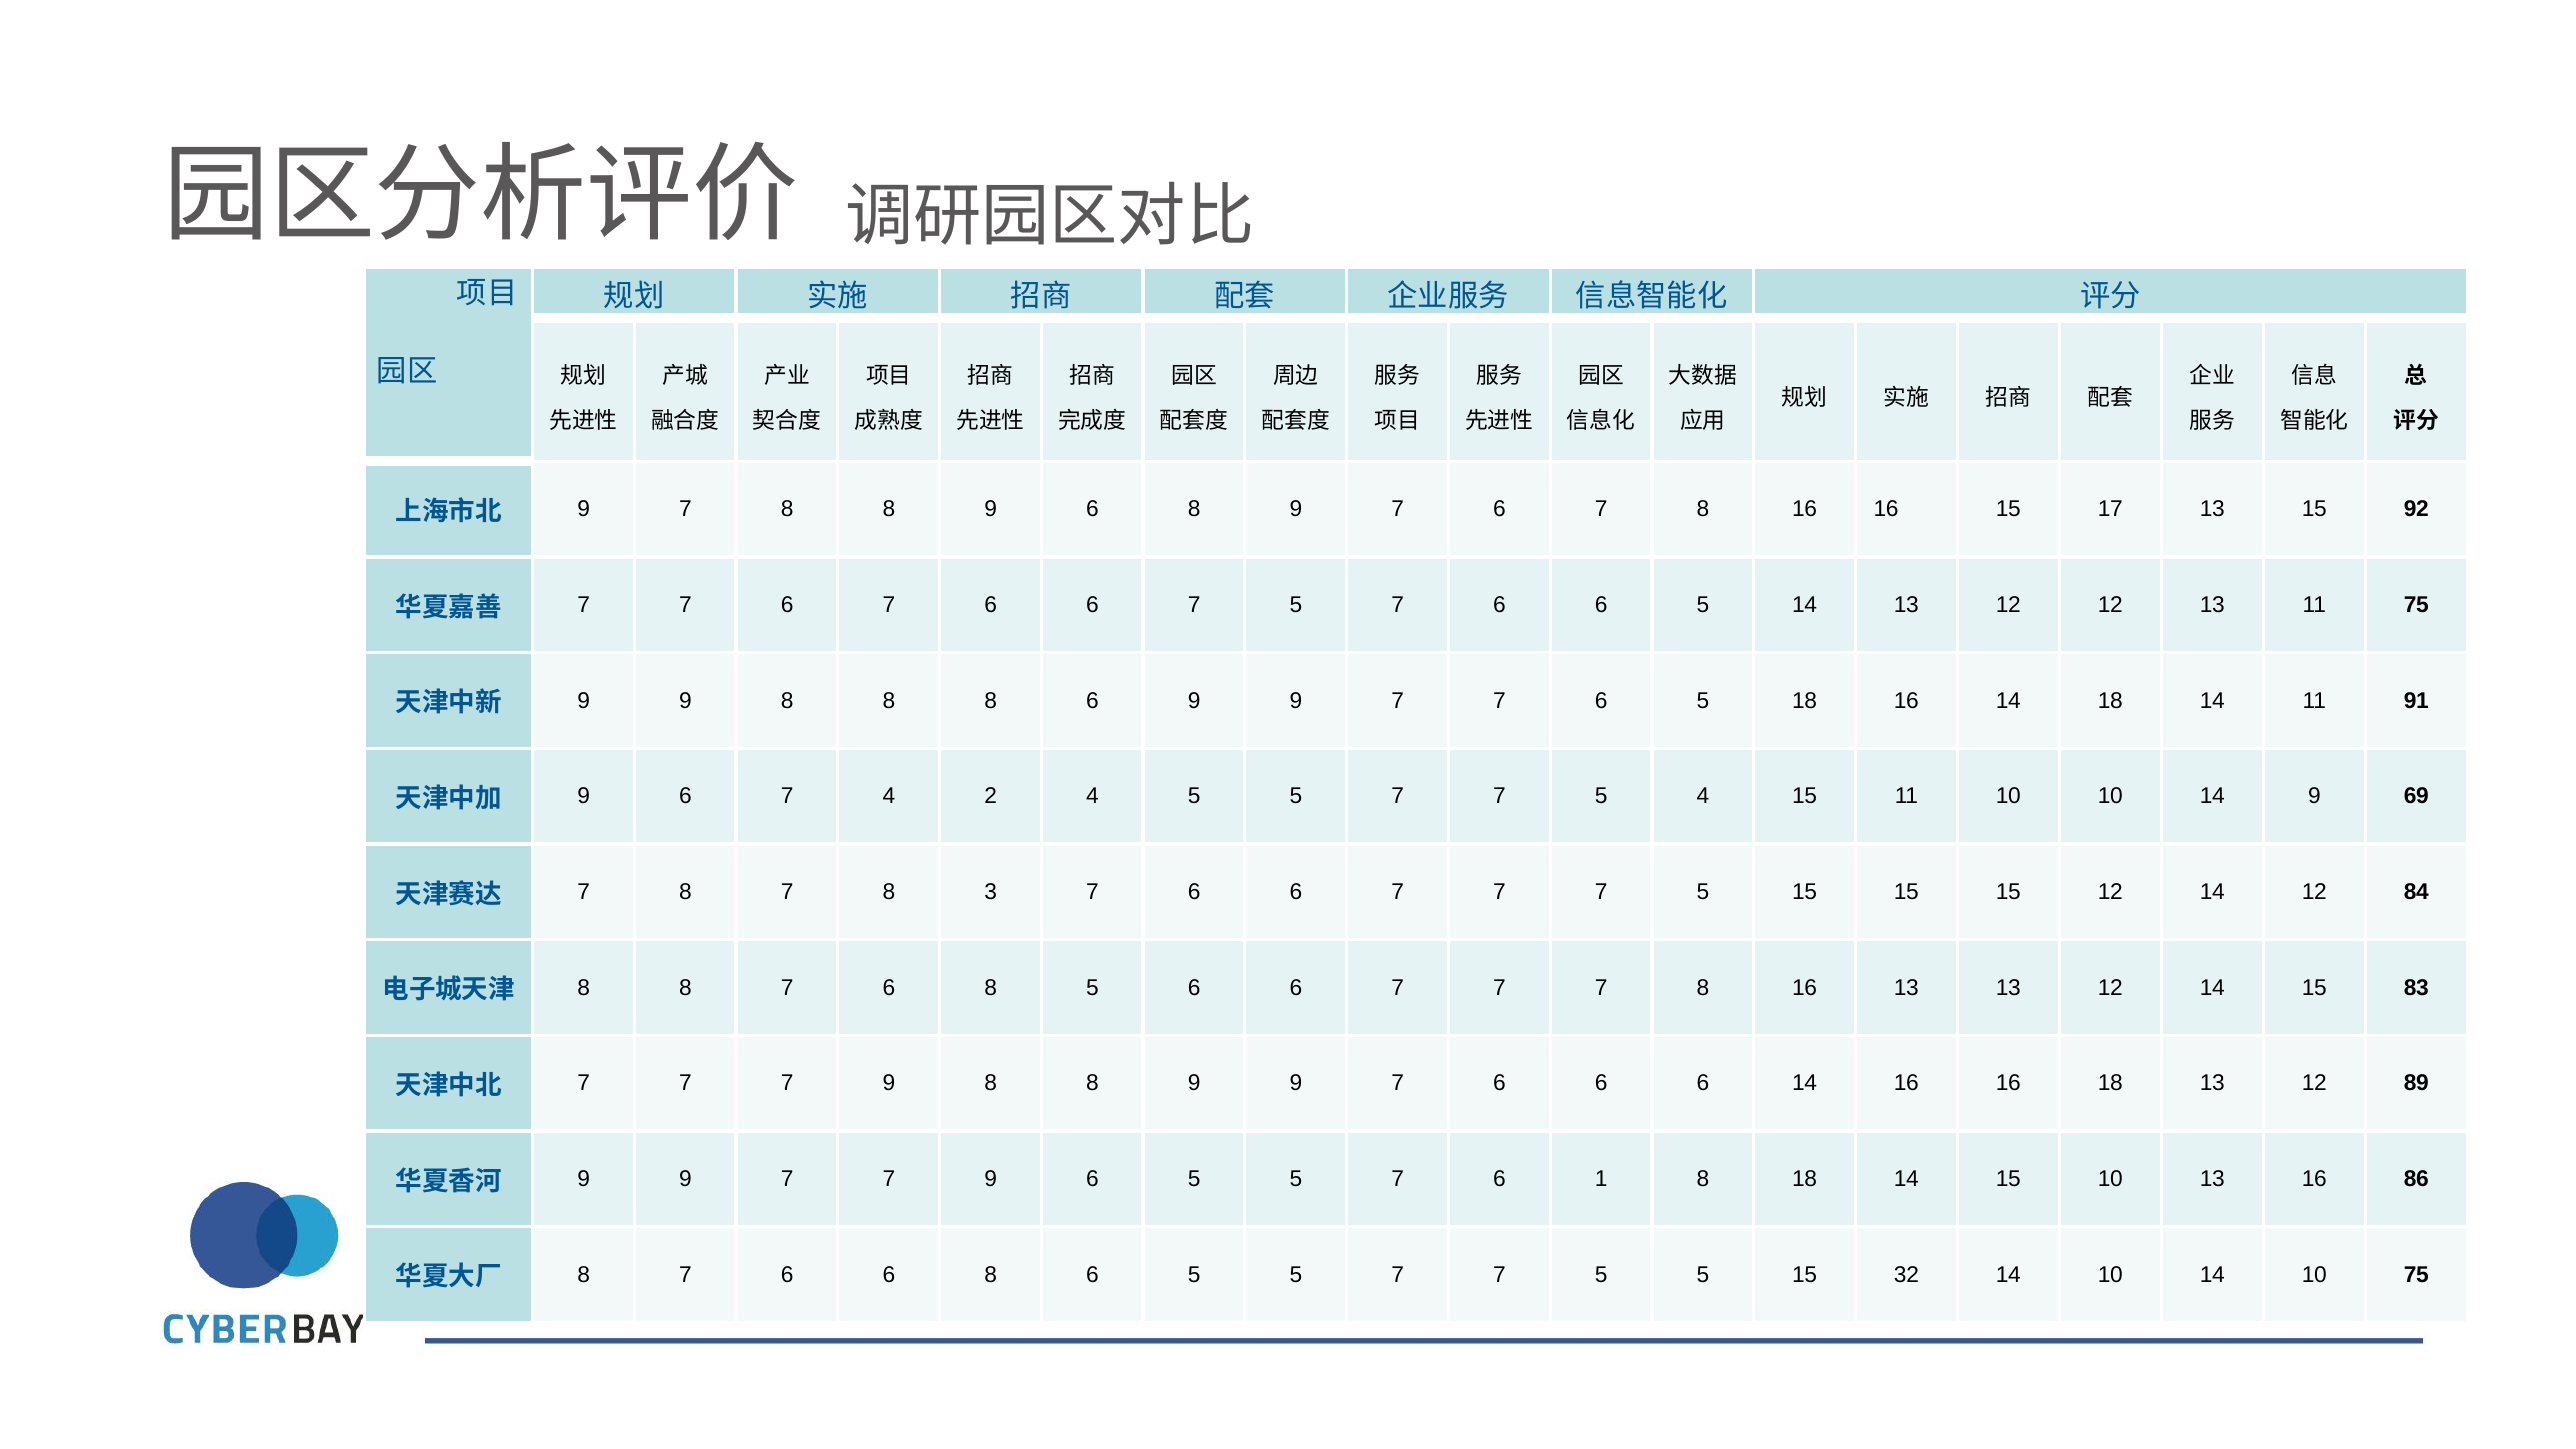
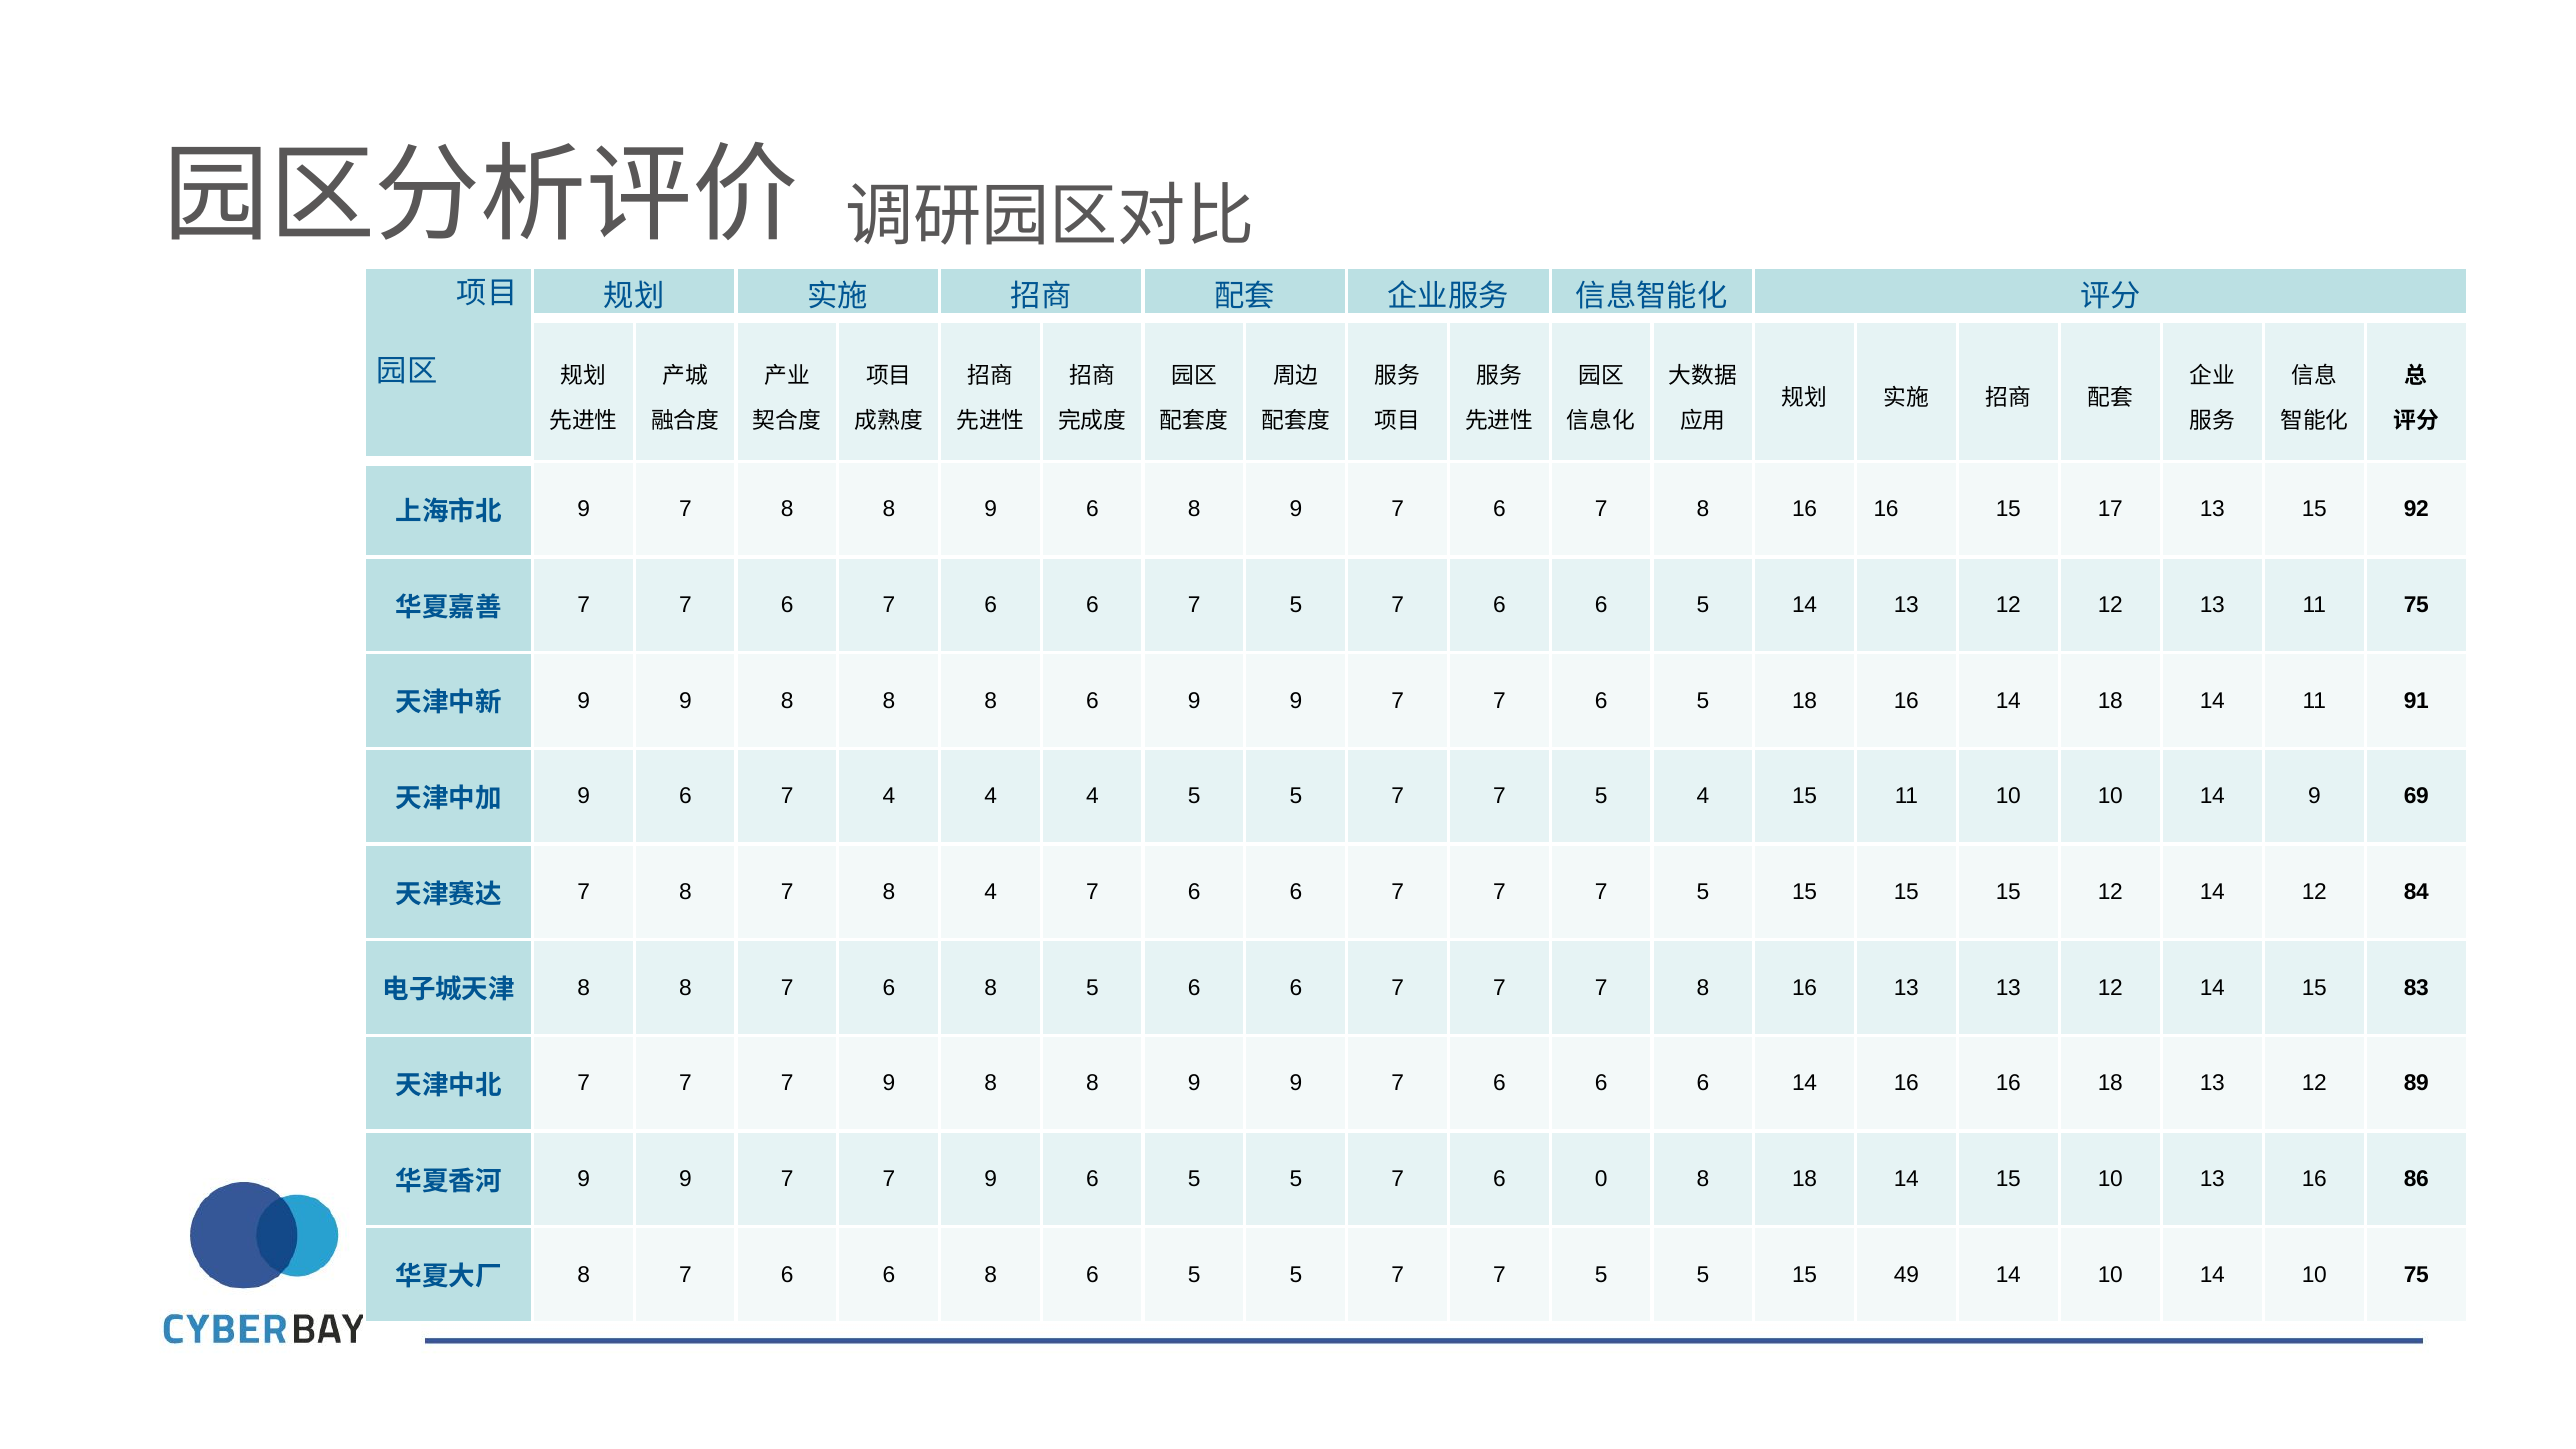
7 4 2: 2 -> 4 (991, 796)
8 3: 3 -> 4 (991, 892)
1: 1 -> 0 (1601, 1179)
32: 32 -> 49 (1907, 1274)
